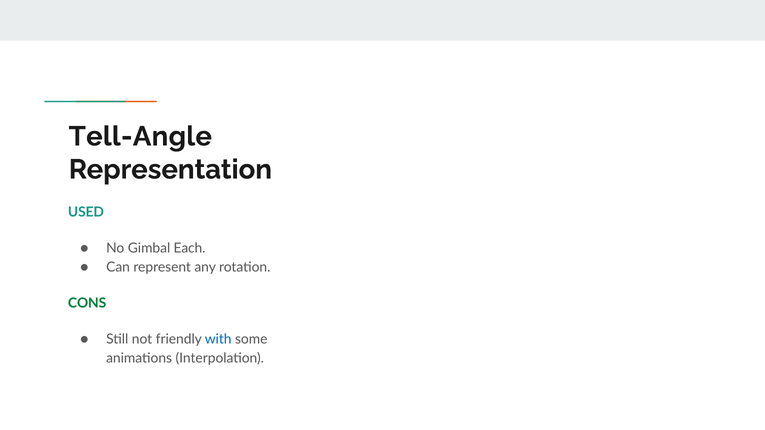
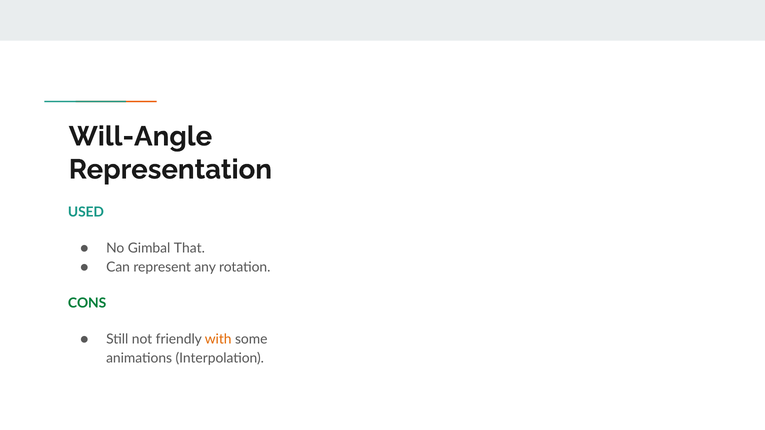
Tell-Angle: Tell-Angle -> Will-Angle (140, 136)
Each: Each -> That (189, 248)
with colour: blue -> orange (218, 340)
